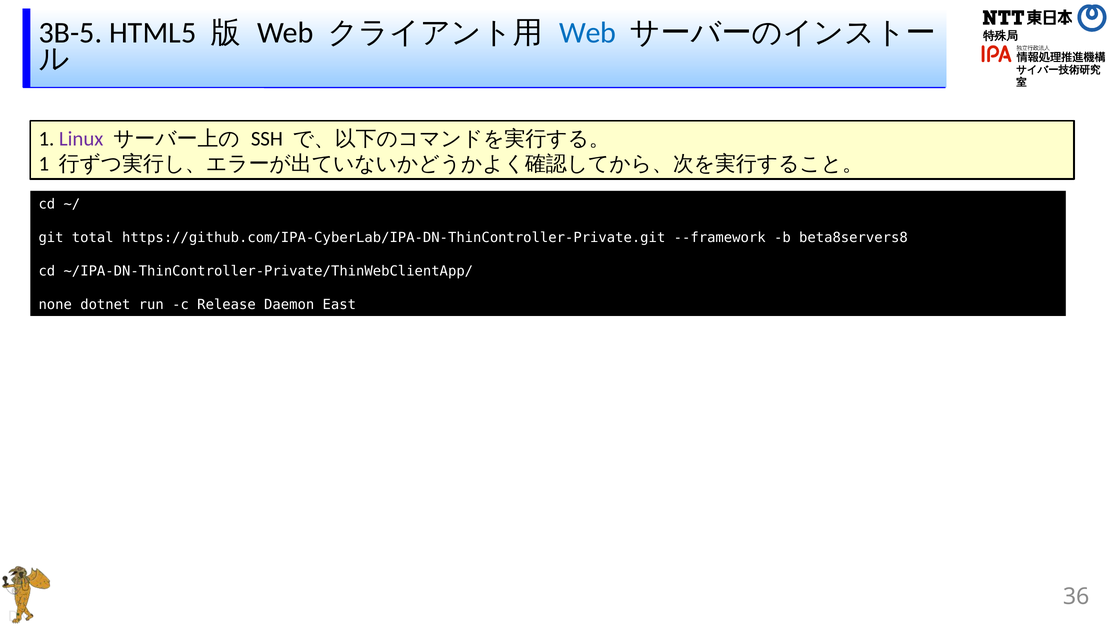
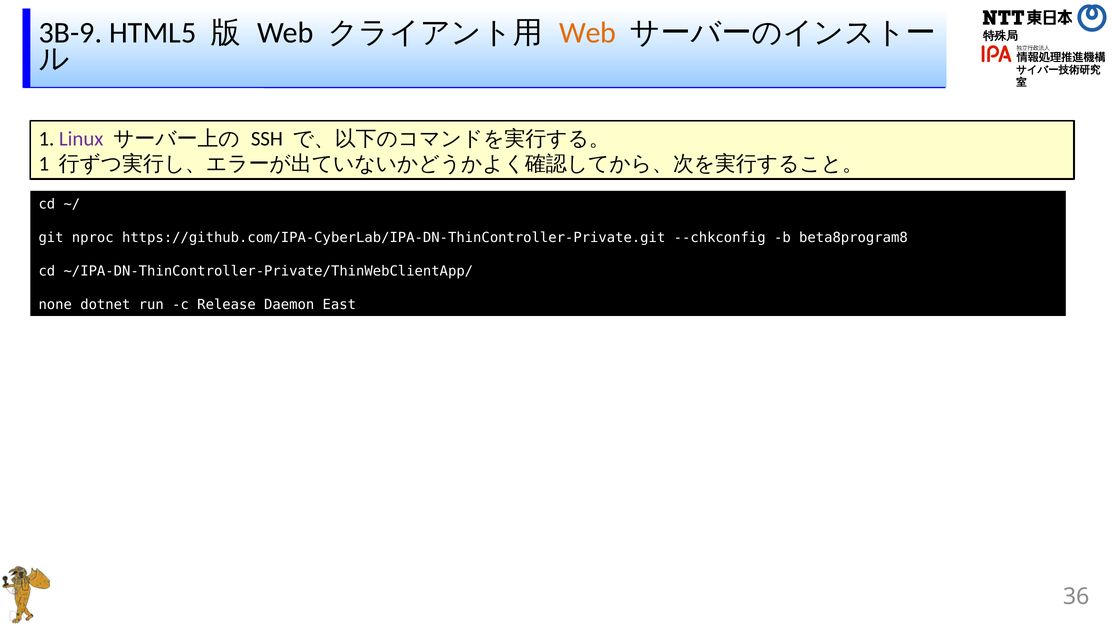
3B-5: 3B-5 -> 3B-9 (71, 33)
Web colour: blue -> orange (588, 33)
total: total -> nproc (93, 237)
--framework: --framework -> --chkconfig (720, 237)
beta8servers8: beta8servers8 -> beta8program8 (853, 237)
